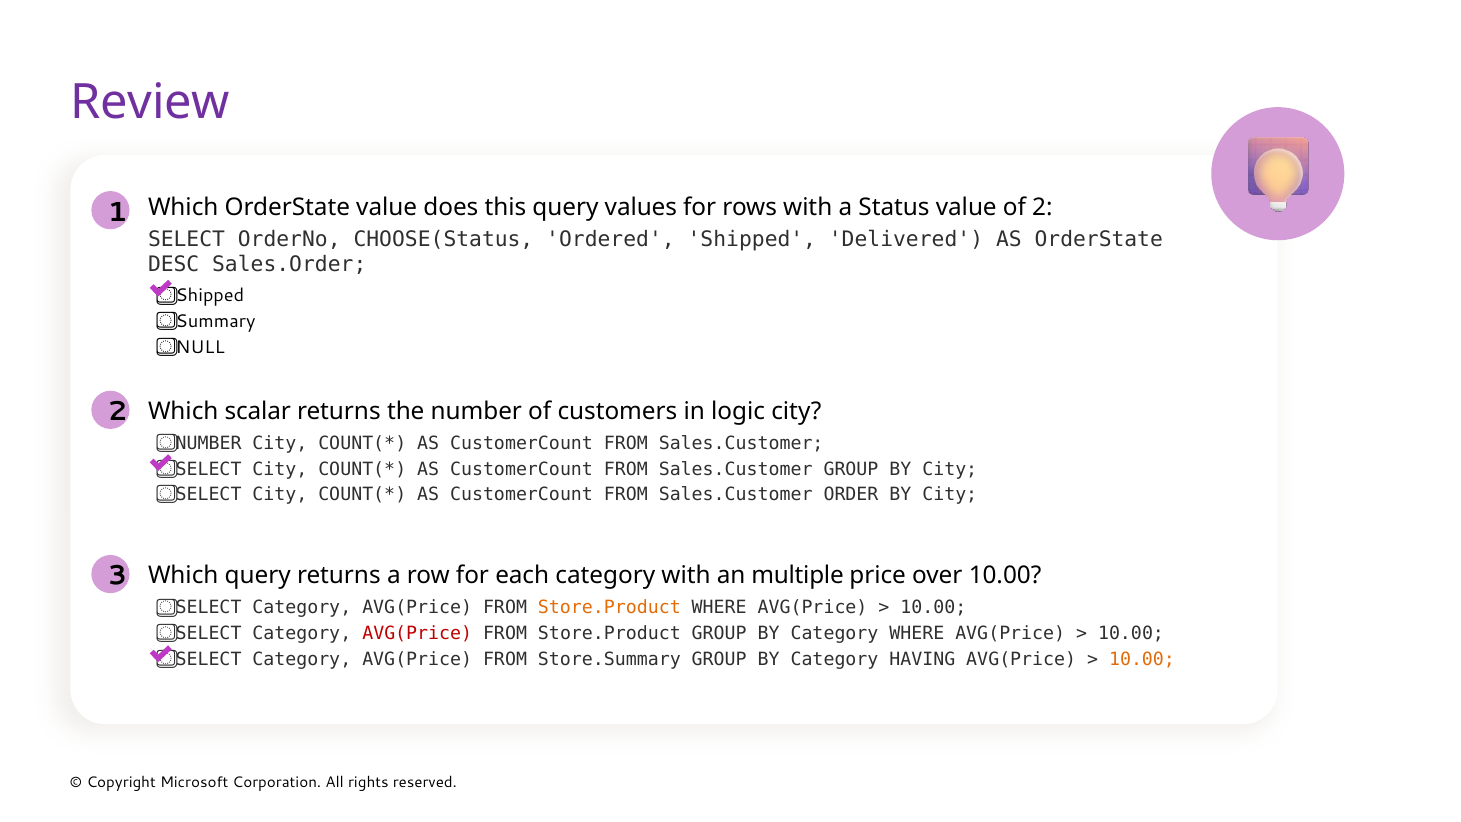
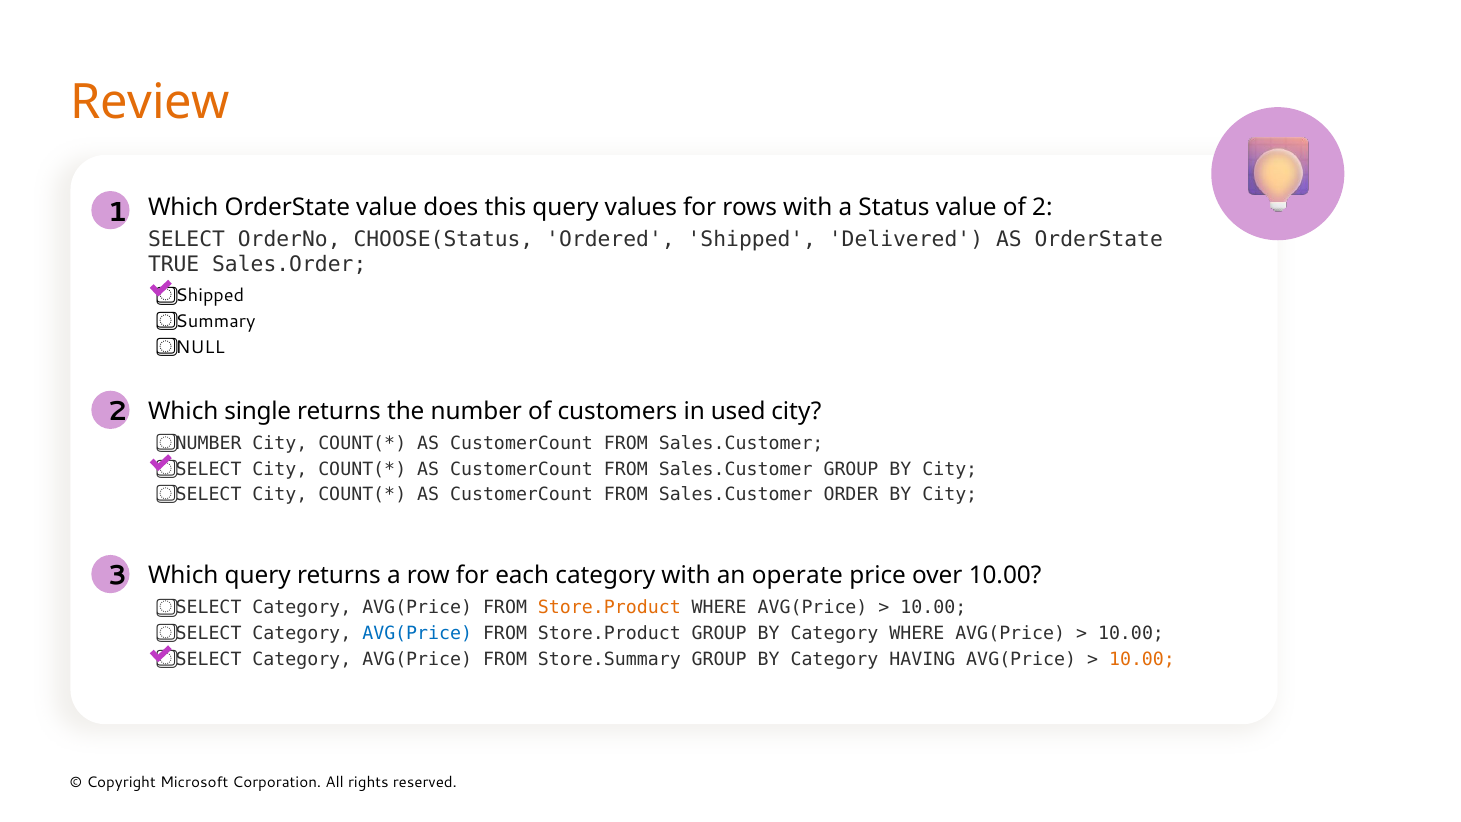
Review colour: purple -> orange (150, 103)
DESC: DESC -> TRUE (174, 265)
scalar: scalar -> single (258, 411)
logic: logic -> used (738, 411)
multiple: multiple -> operate (797, 576)
AVG(Price colour: red -> blue (417, 633)
